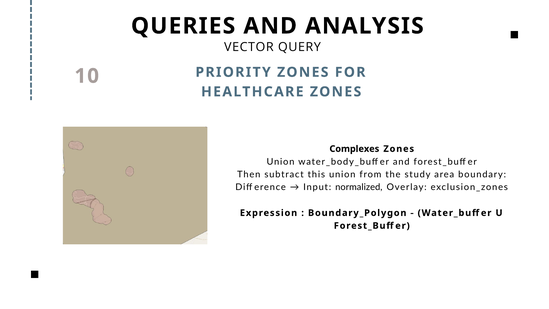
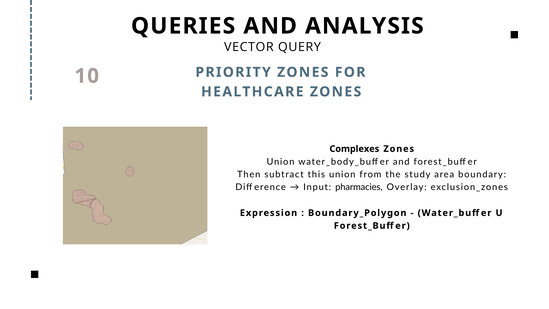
normalized: normalized -> pharmacies (359, 187)
